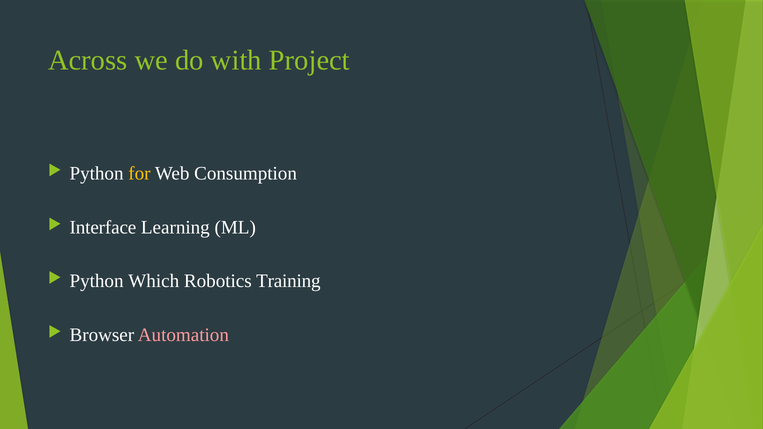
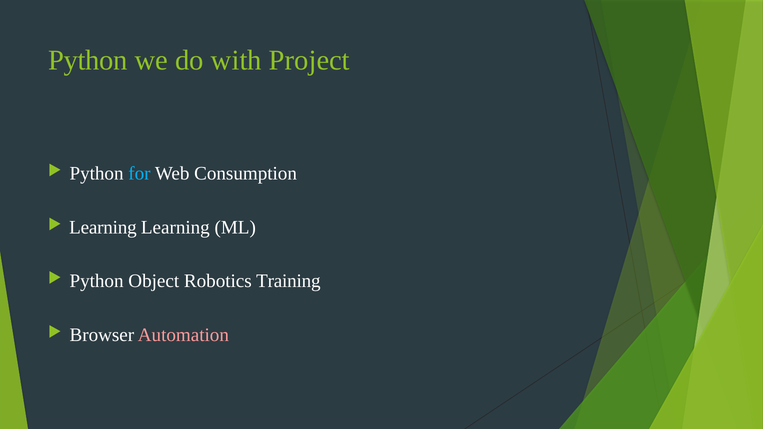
Across: Across -> Python (88, 60)
for colour: yellow -> light blue (139, 174)
Interface: Interface -> Learning (103, 227)
Which: Which -> Object (154, 281)
